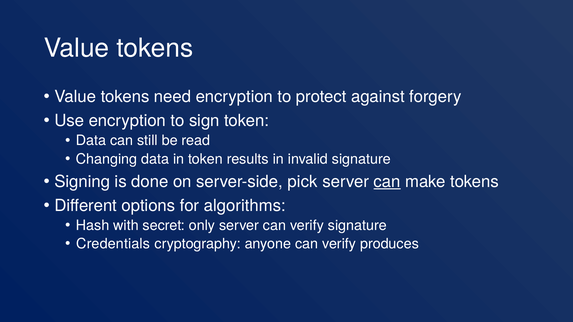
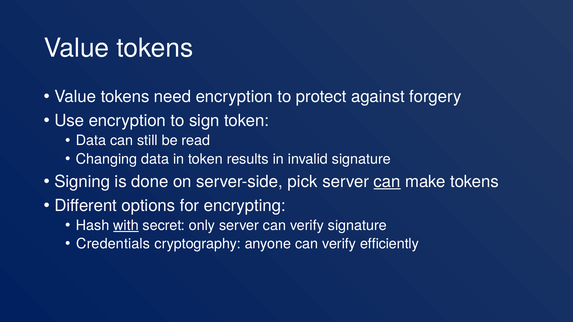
algorithms: algorithms -> encrypting (245, 206)
with underline: none -> present (126, 226)
produces: produces -> efficiently (389, 244)
